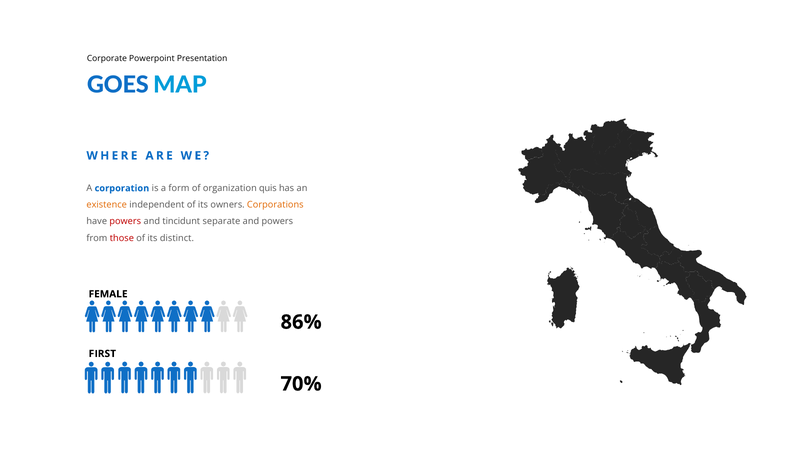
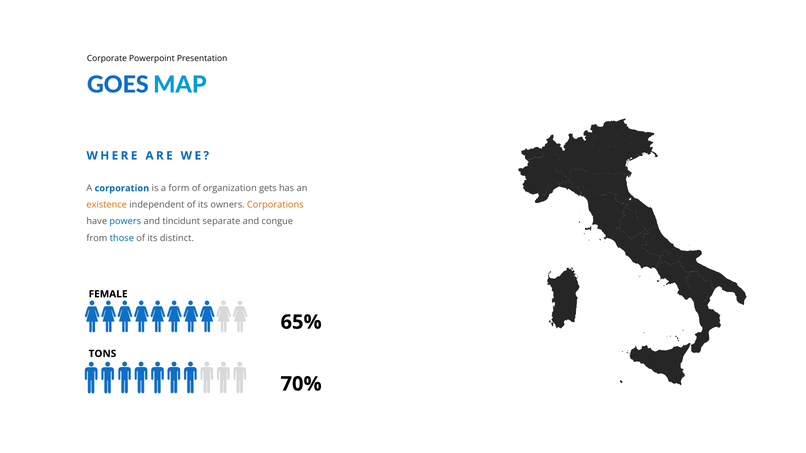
quis: quis -> gets (268, 188)
powers colour: red -> blue (125, 222)
and powers: powers -> congue (277, 222)
those colour: red -> blue (122, 238)
86%: 86% -> 65% (301, 322)
FIRST: FIRST -> TONS (102, 354)
